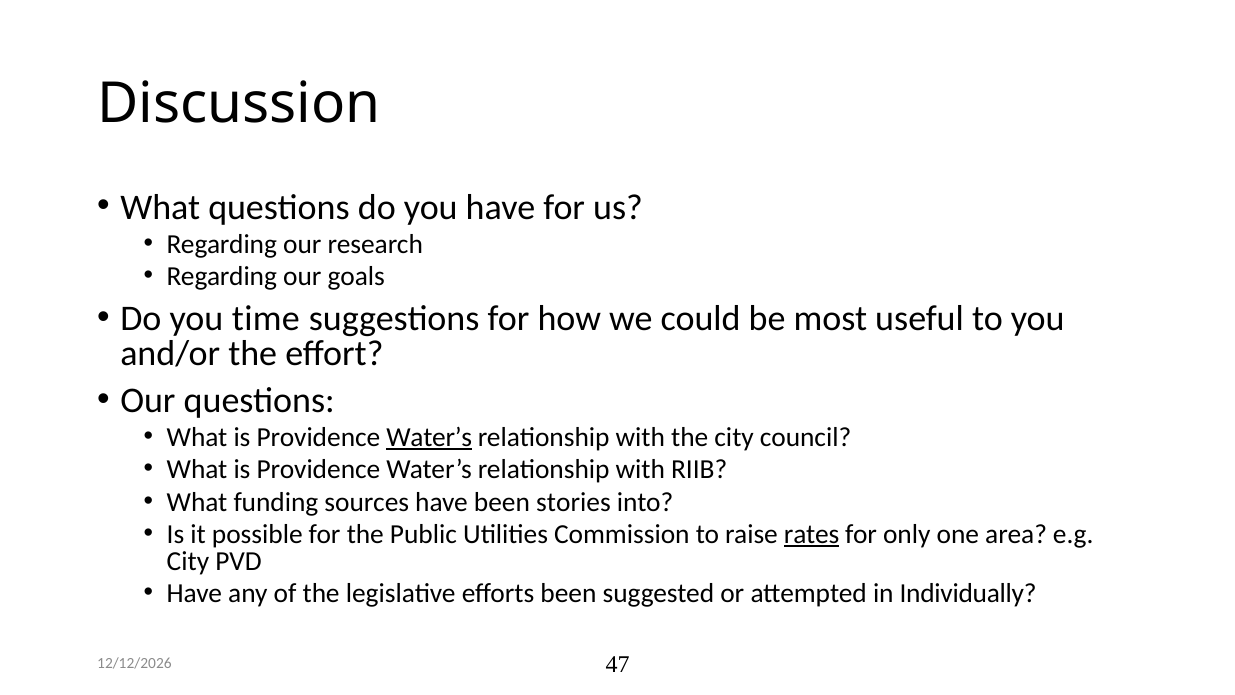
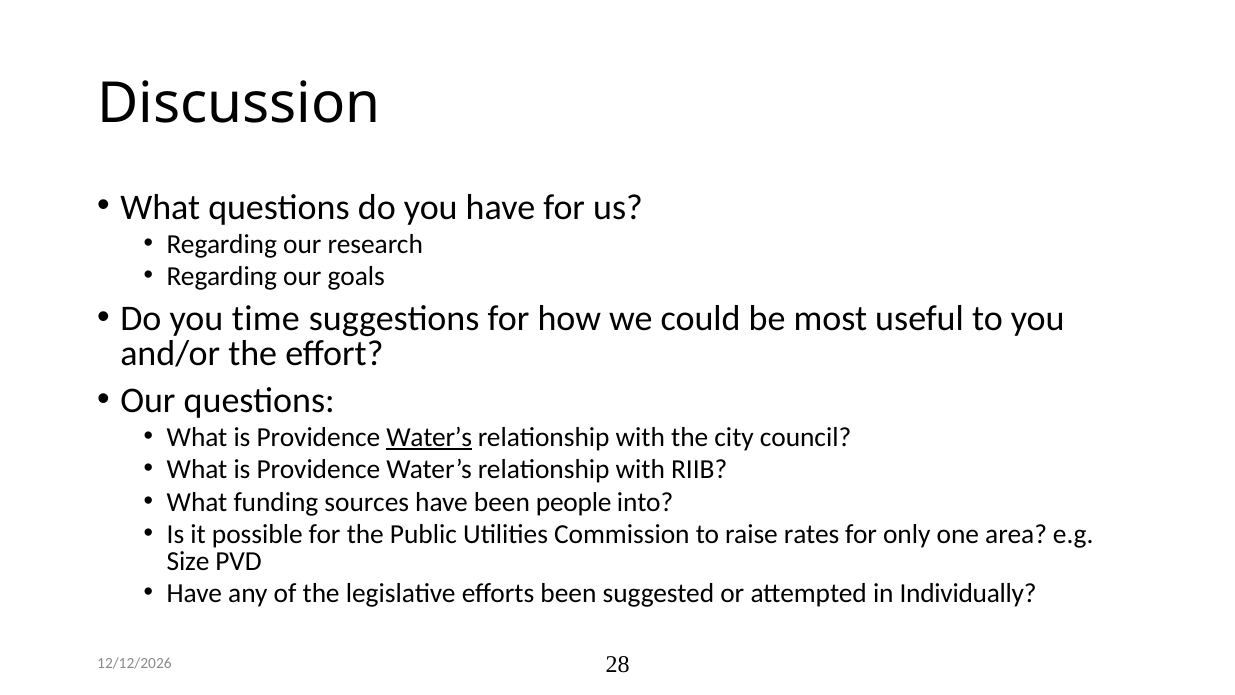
stories: stories -> people (574, 502)
rates underline: present -> none (812, 534)
City: City -> Size (188, 561)
47: 47 -> 28 (618, 664)
